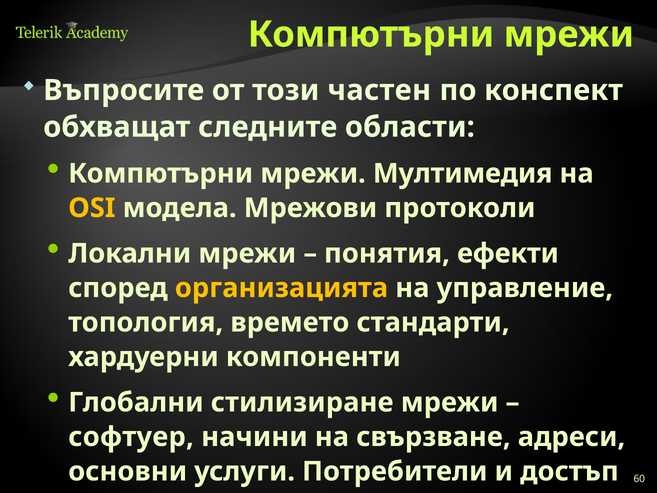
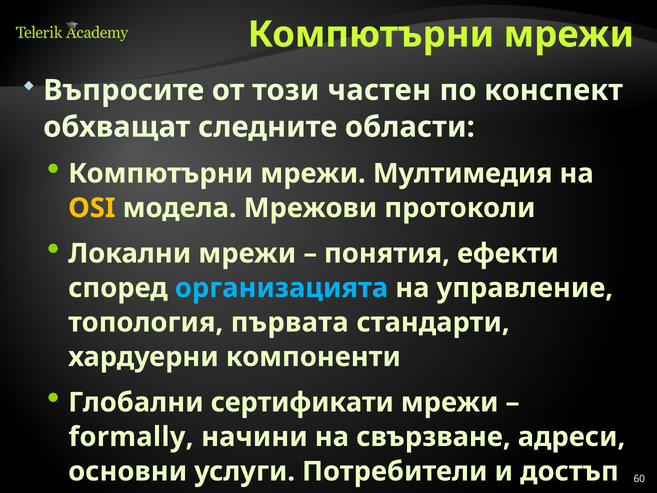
организацията colour: yellow -> light blue (281, 288)
времето: времето -> първата (290, 322)
стилизиране: стилизиране -> сертификати (302, 402)
софтуер: софтуер -> formally (131, 437)
